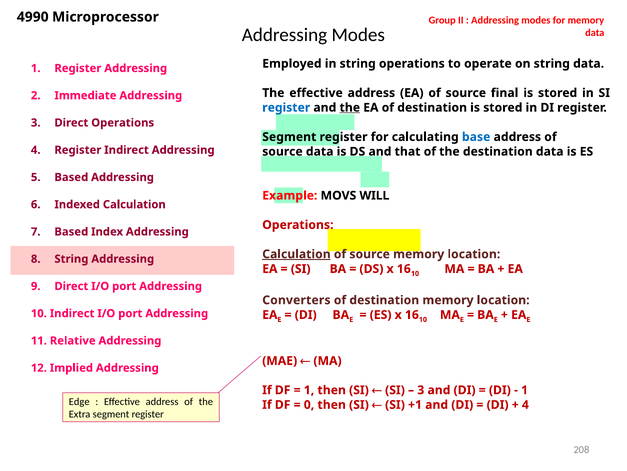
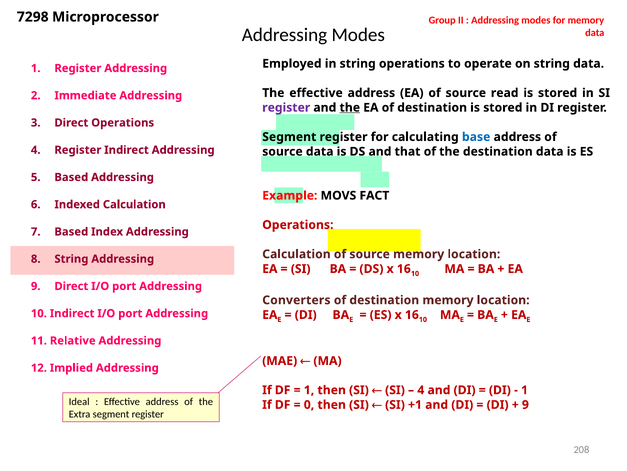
4990: 4990 -> 7298 (33, 17)
final: final -> read (505, 93)
register colour: blue -> purple (286, 107)
WILL: WILL -> FACT (374, 195)
Calculation underline: present -> none (296, 254)
3: 3 -> 4 (421, 390)
Edge: Edge -> Ideal (79, 401)
4: 4 -> 9 (525, 404)
